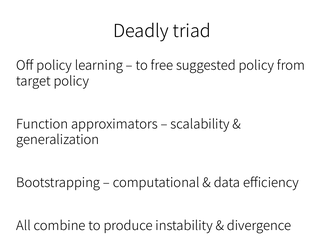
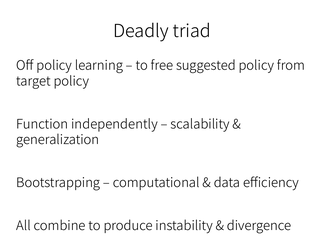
approximators: approximators -> independently (114, 124)
